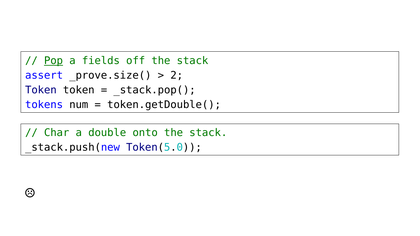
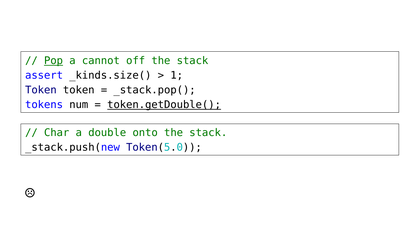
fields: fields -> cannot (101, 61)
_prove.size(: _prove.size( -> _kinds.size( (110, 76)
2: 2 -> 1 (177, 76)
token.getDouble( underline: none -> present (164, 105)
